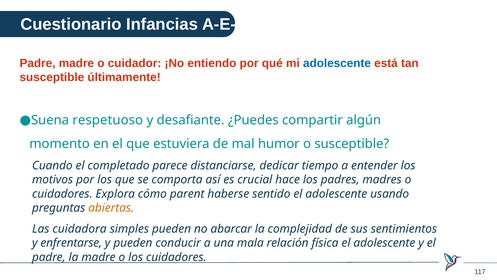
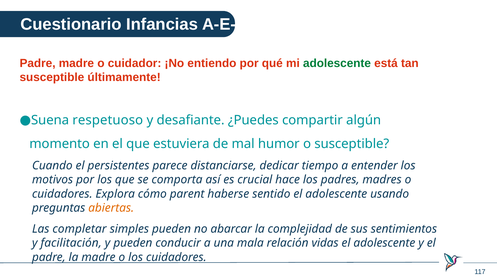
adolescente colour: blue -> green (337, 63)
completado: completado -> persistentes (119, 165)
cuidadora: cuidadora -> completar (79, 229)
enfrentarse: enfrentarse -> facilitación (71, 243)
física: física -> vidas (325, 243)
